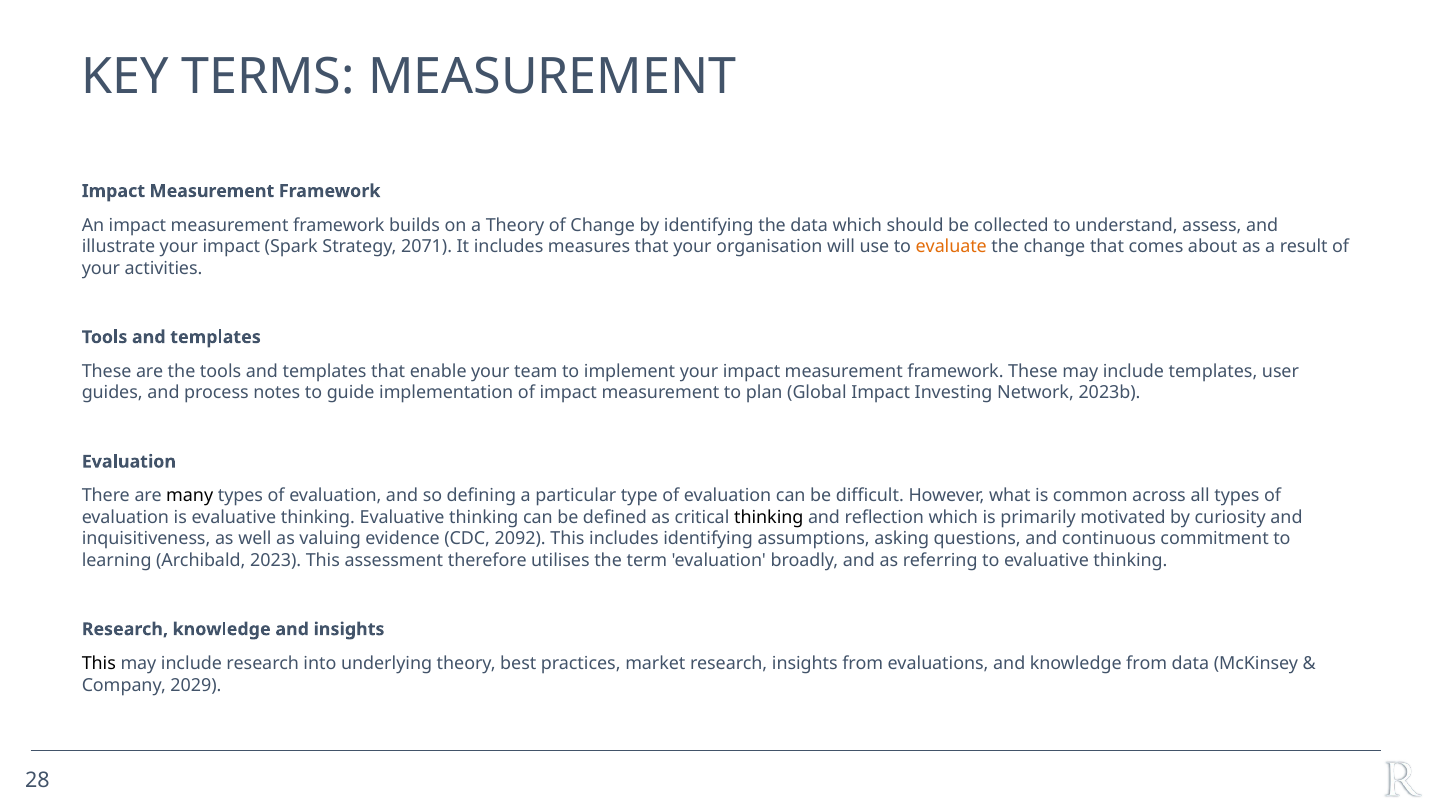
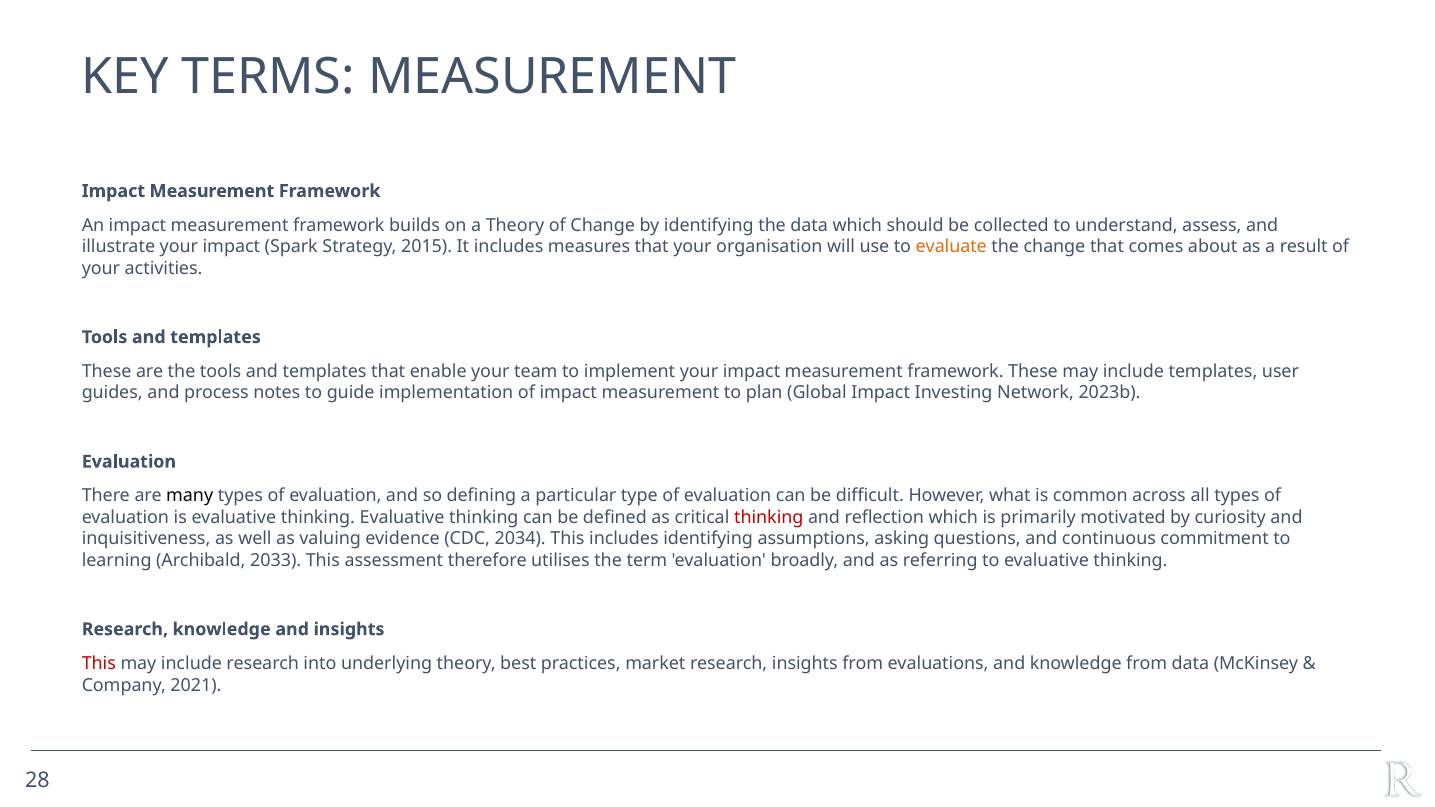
2071: 2071 -> 2015 (427, 247)
thinking colour: black -> red (769, 518)
2092: 2092 -> 2034 (520, 539)
2023: 2023 -> 2033 (276, 561)
This colour: black -> red (99, 664)
2029: 2029 -> 2021 (196, 685)
